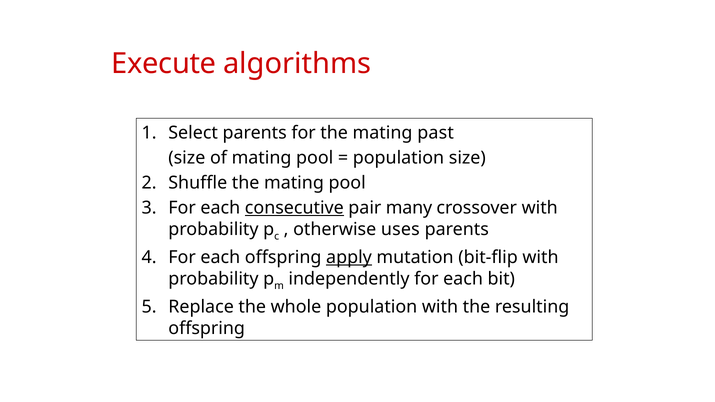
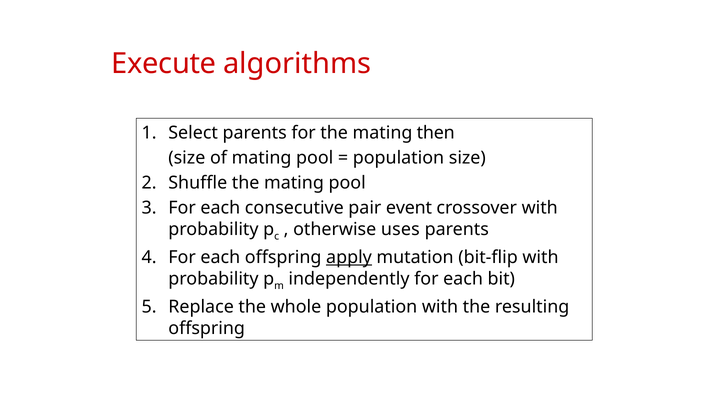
past: past -> then (436, 133)
consecutive underline: present -> none (294, 208)
many: many -> event (409, 208)
